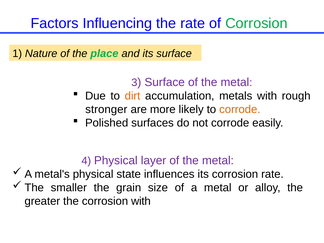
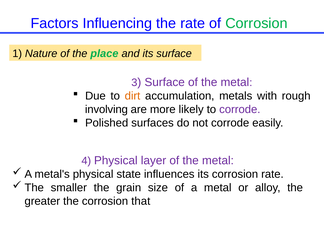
stronger: stronger -> involving (106, 109)
corrode colour: orange -> purple (240, 109)
corrosion with: with -> that (141, 201)
